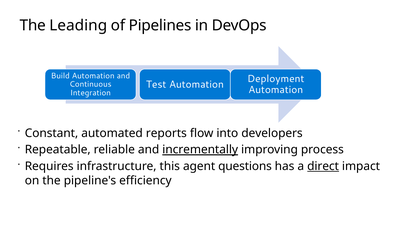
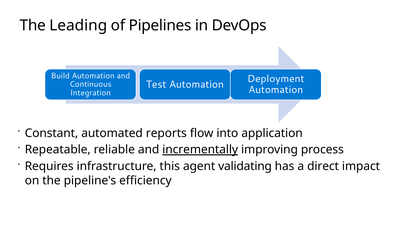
developers: developers -> application (272, 133)
questions: questions -> validating (245, 166)
direct underline: present -> none (323, 166)
